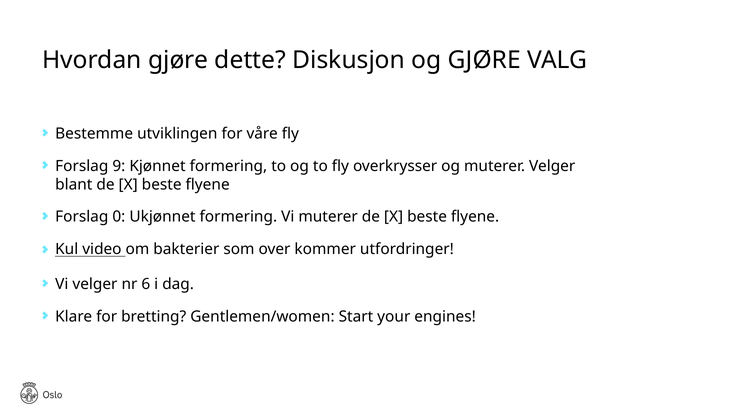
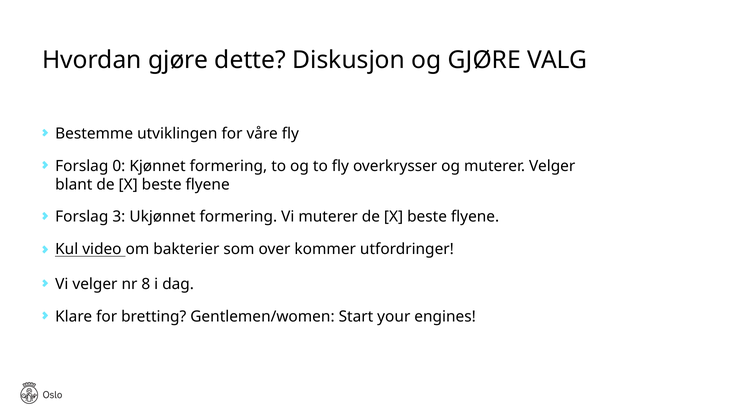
9: 9 -> 0 (119, 166)
0: 0 -> 3 (119, 217)
6: 6 -> 8 (146, 284)
